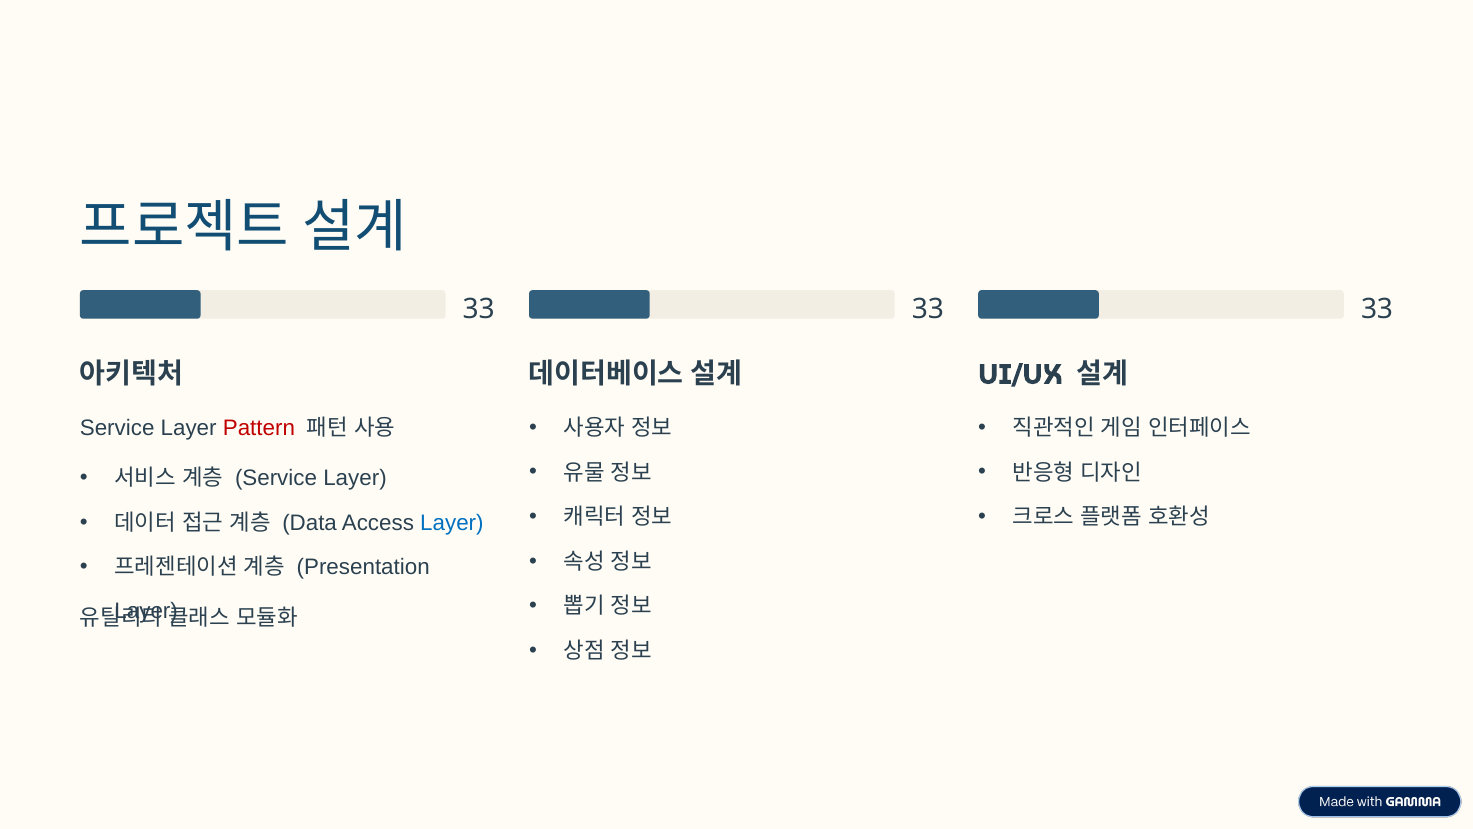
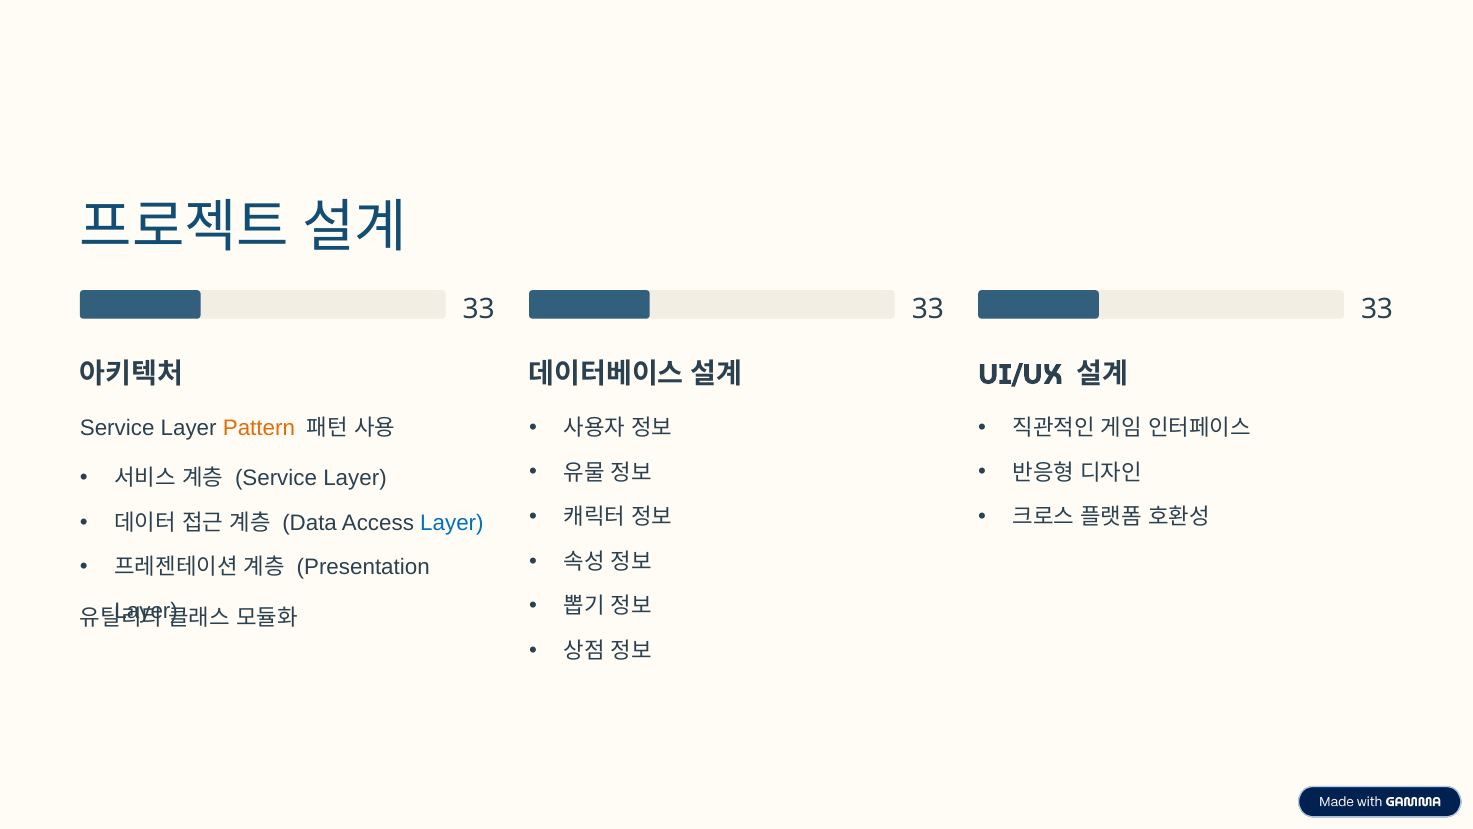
Pattern colour: red -> orange (259, 428)
